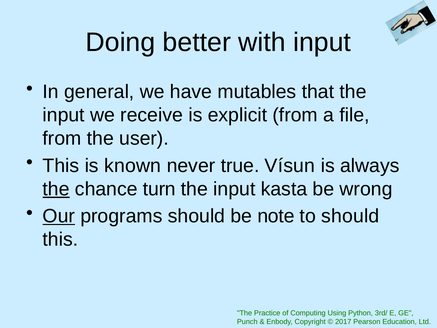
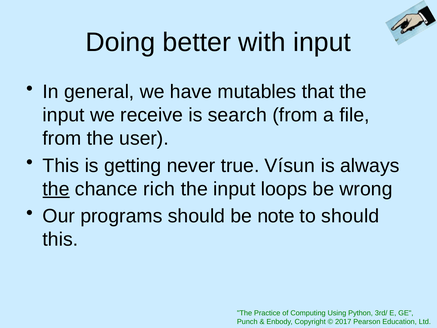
explicit: explicit -> search (237, 115)
known: known -> getting (133, 165)
turn: turn -> rich (159, 189)
kasta: kasta -> loops (284, 189)
Our underline: present -> none (59, 216)
